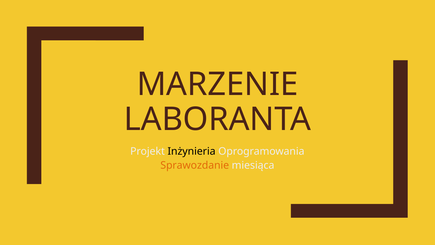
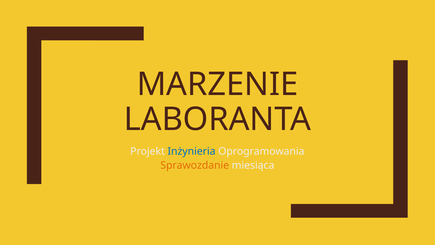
Inżynieria colour: black -> blue (192, 151)
